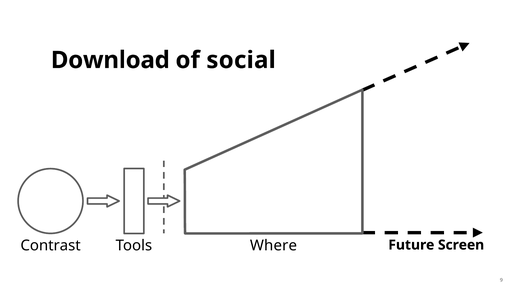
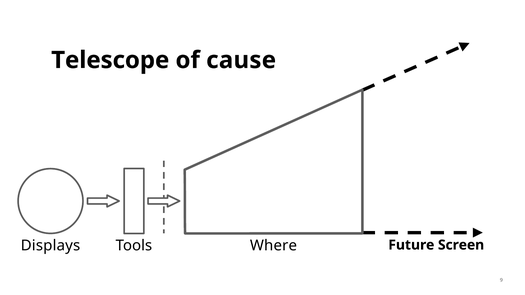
Download: Download -> Telescope (110, 60)
social: social -> cause (241, 60)
Contrast: Contrast -> Displays (50, 246)
